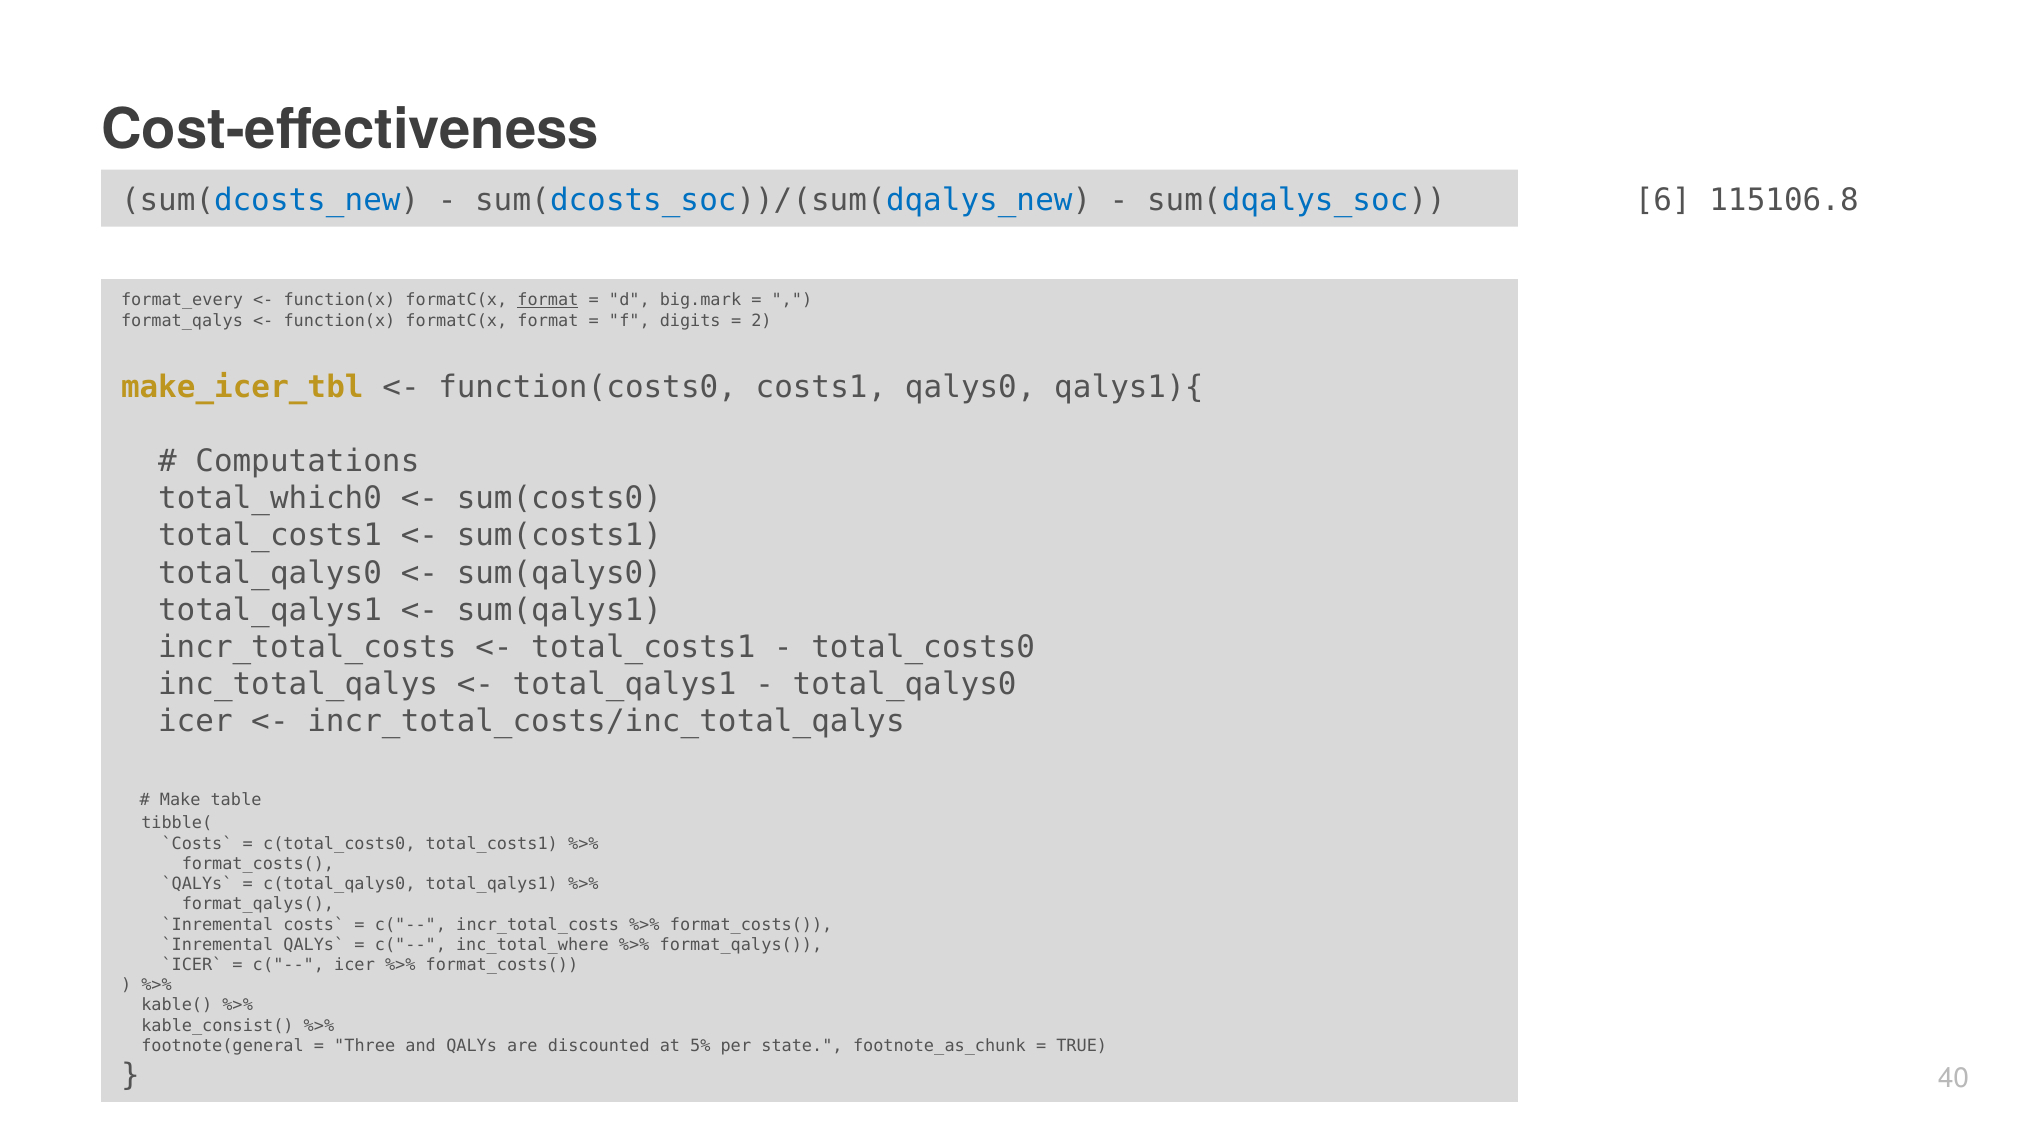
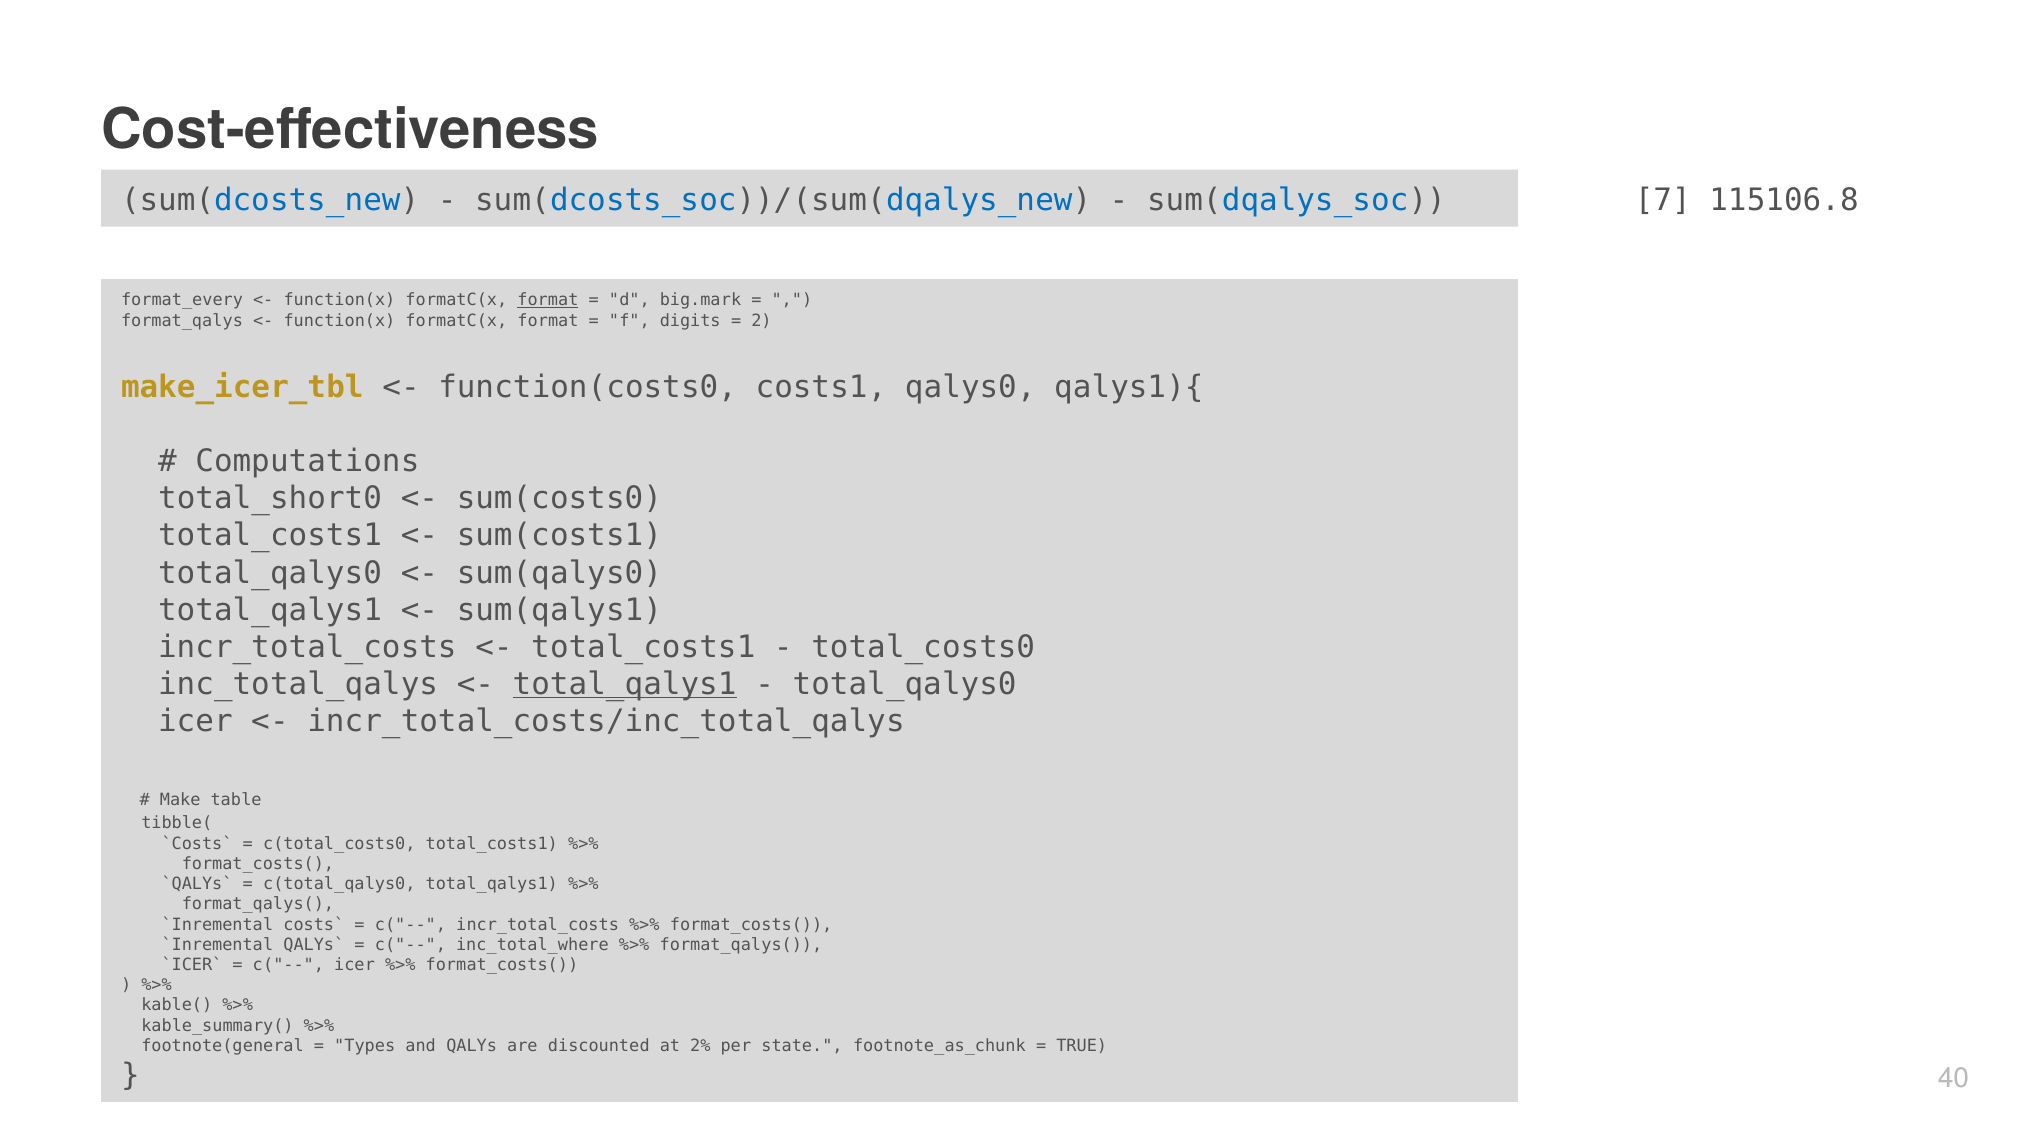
6: 6 -> 7 (1663, 200)
total_which0: total_which0 -> total_short0 (270, 499)
total_qalys1 underline: none -> present (625, 685)
kable_consist(: kable_consist( -> kable_summary( (217, 1026)
Three: Three -> Types (365, 1046)
5%: 5% -> 2% (700, 1046)
